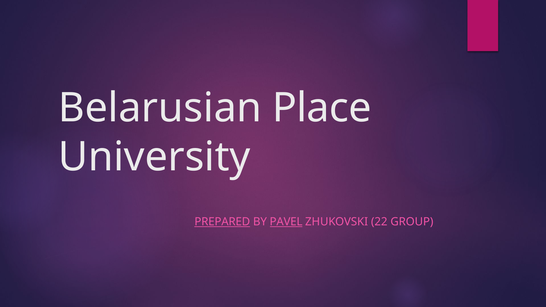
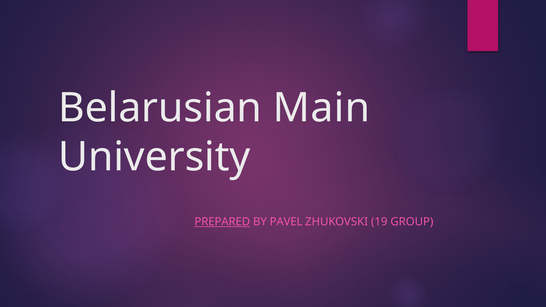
Place: Place -> Main (321, 108)
PAVEL underline: present -> none (286, 222)
22: 22 -> 19 (379, 222)
